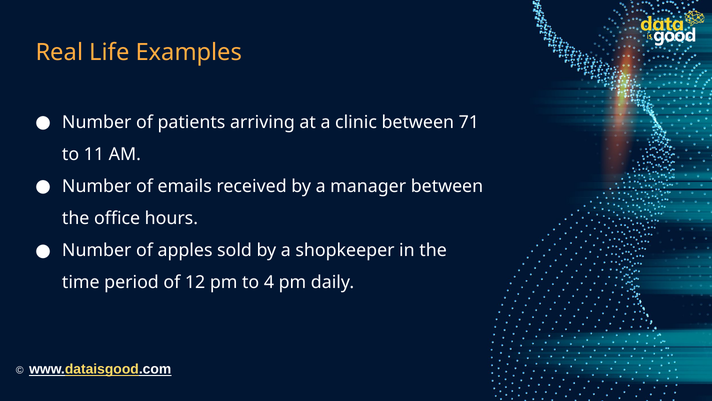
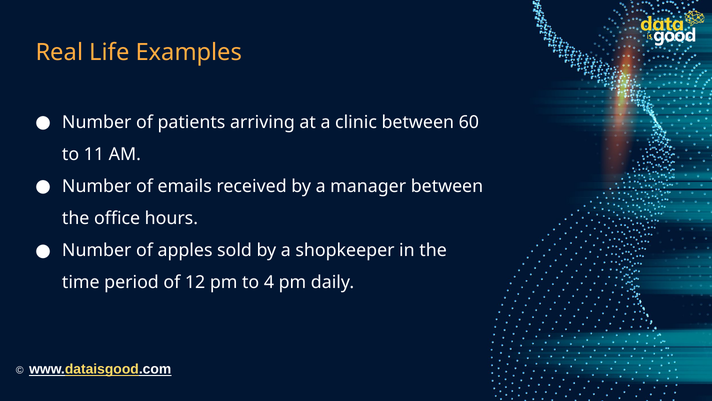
71: 71 -> 60 (469, 122)
